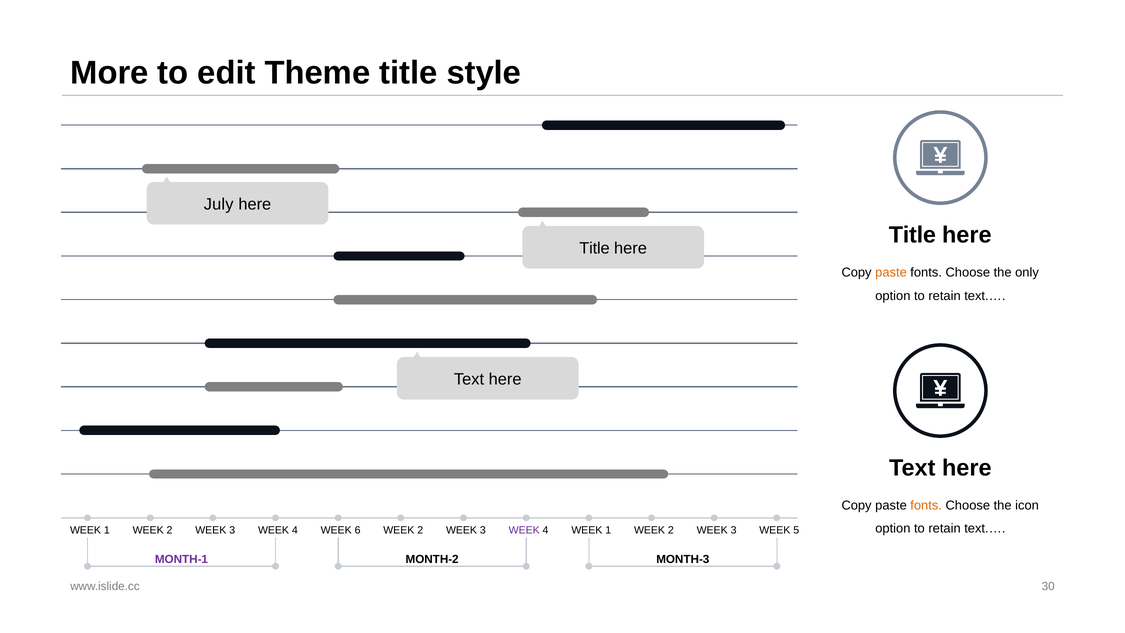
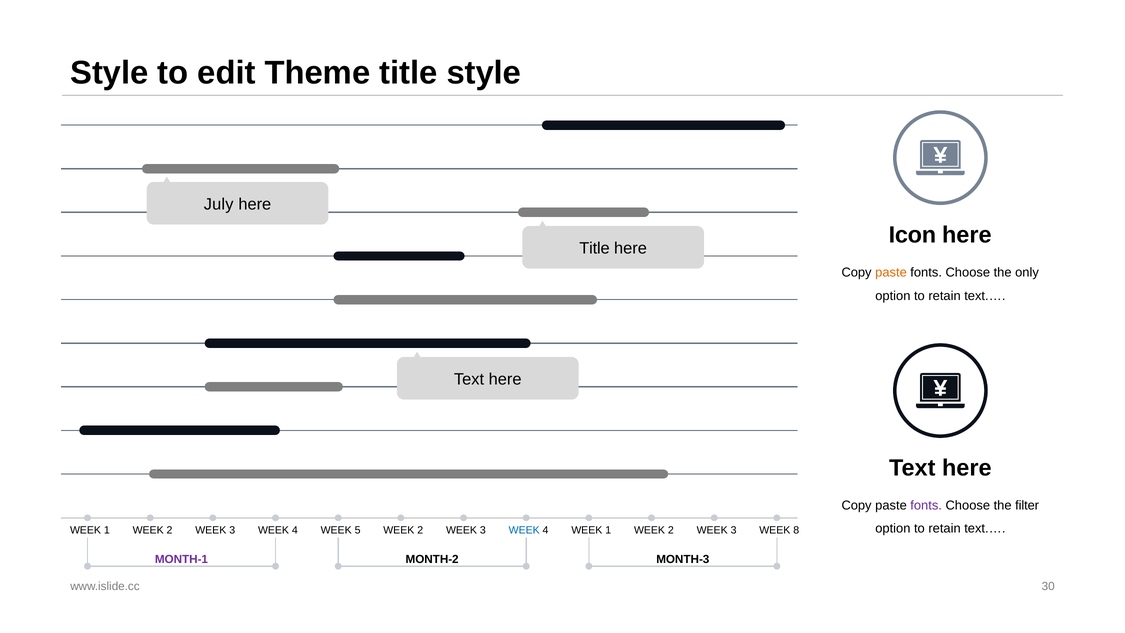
More: More -> Style (109, 73)
Title: Title -> Icon (912, 235)
fonts colour: orange -> purple (926, 505)
icon: icon -> filter (1027, 505)
6: 6 -> 5 (358, 530)
WEEK colour: purple -> blue (524, 530)
5: 5 -> 8 (796, 530)
